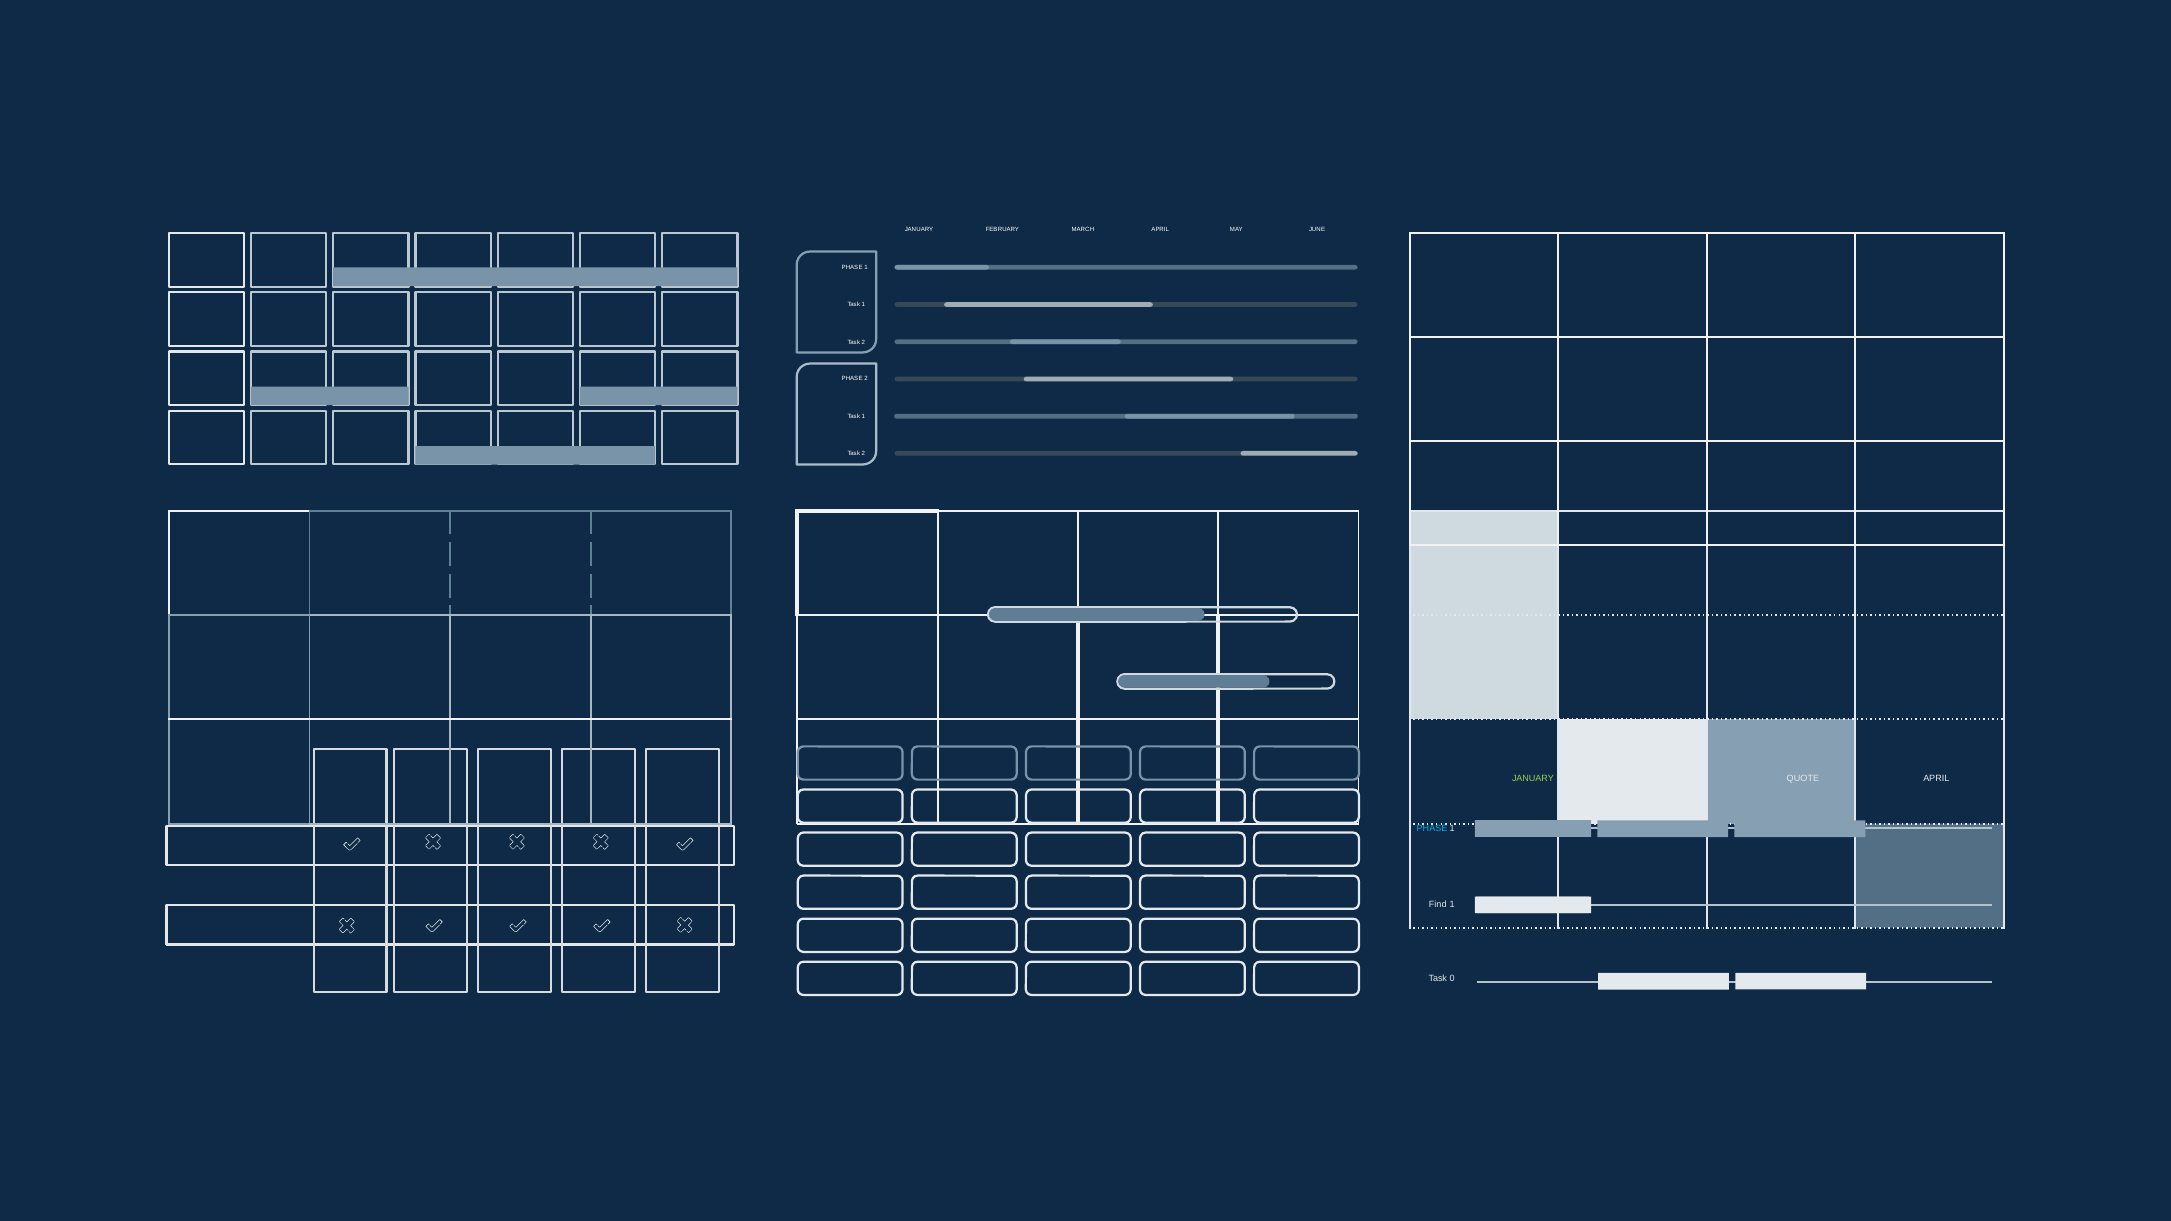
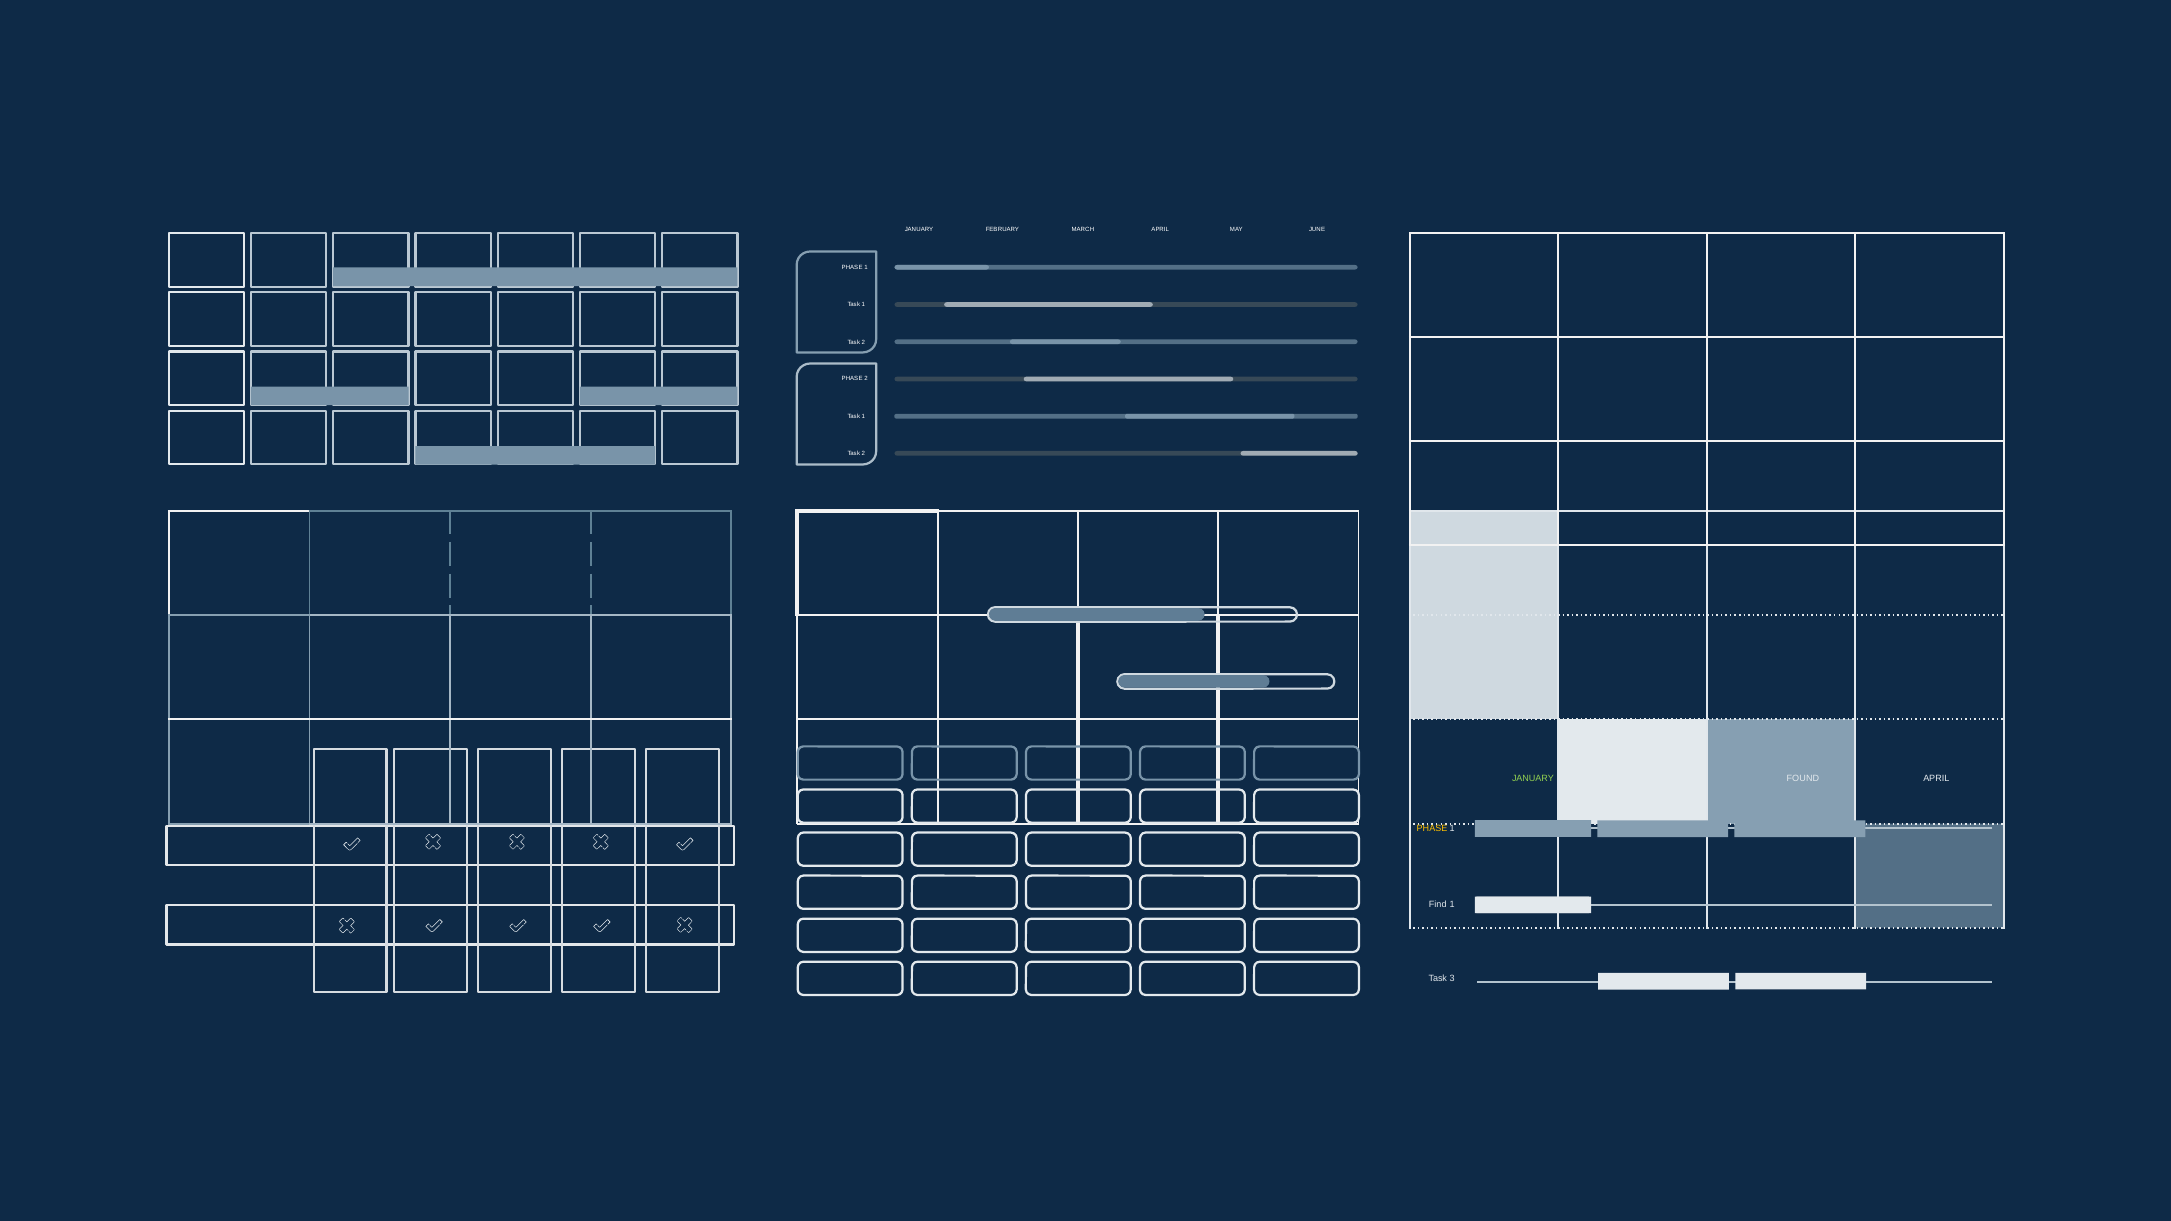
QUOTE: QUOTE -> FOUND (1803, 779)
PHASE colour: light blue -> yellow (1432, 829)
0: 0 -> 3 (1452, 979)
